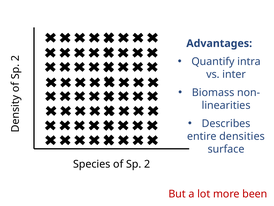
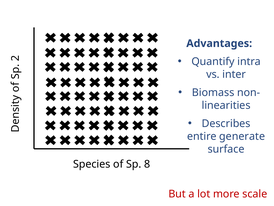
densities: densities -> generate (242, 136)
Sp 2: 2 -> 8 (147, 164)
been: been -> scale (255, 193)
